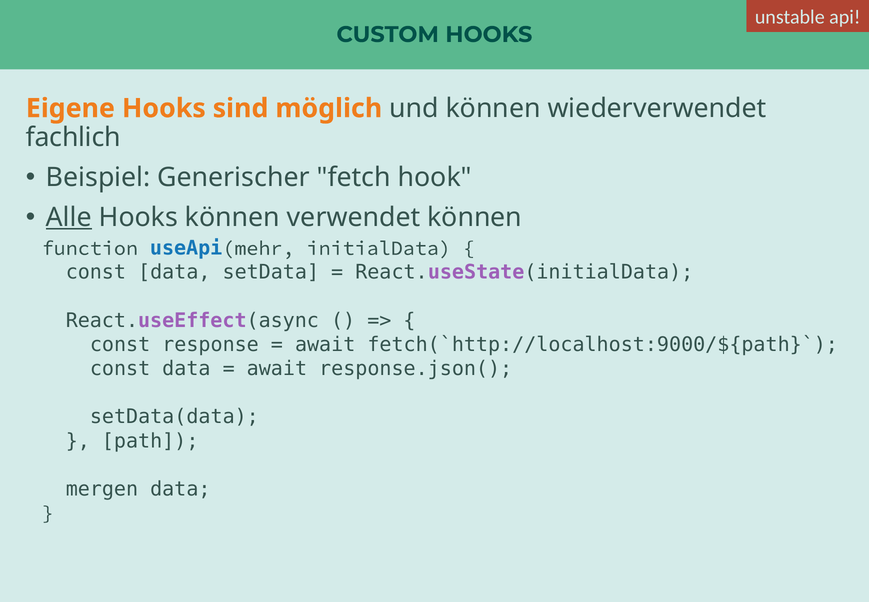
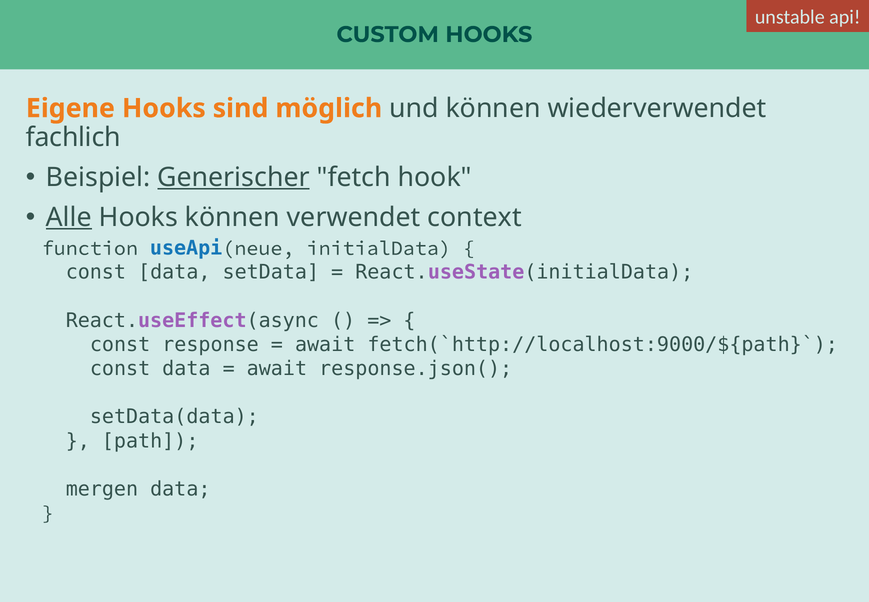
Generischer underline: none -> present (233, 177)
verwendet können: können -> context (475, 217)
mehr: mehr -> neue (258, 248)
